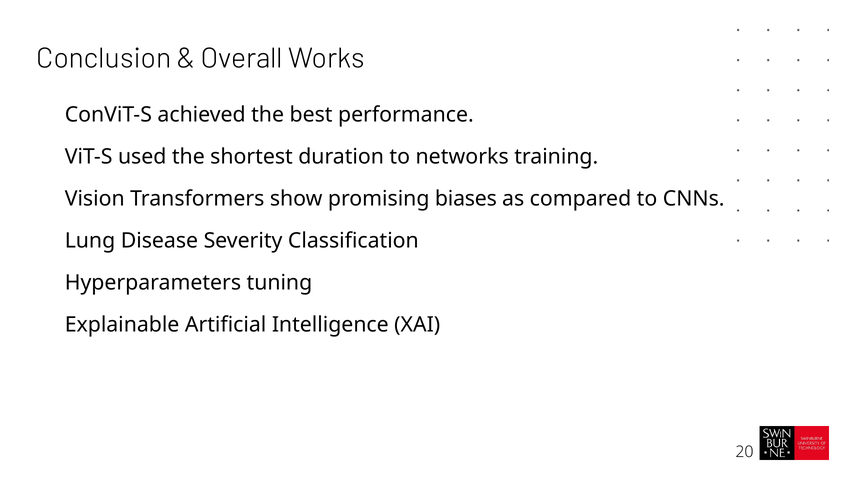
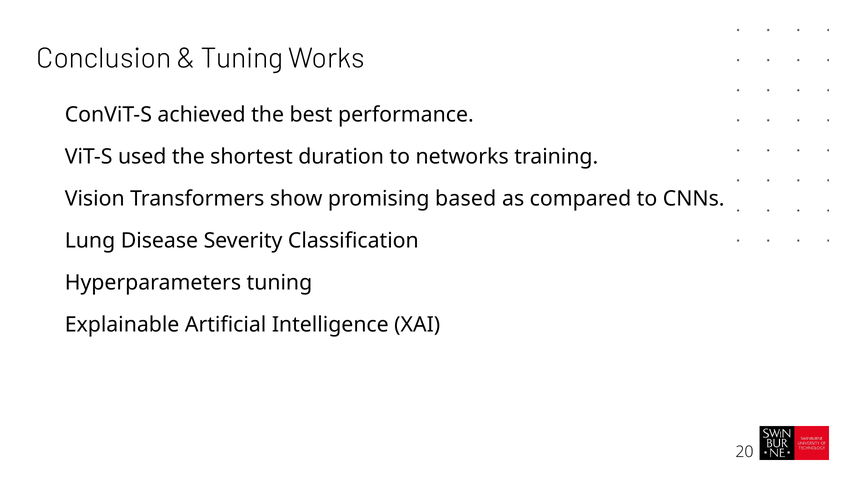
Overall: Overall -> Tuning (242, 58)
biases: biases -> based (466, 199)
